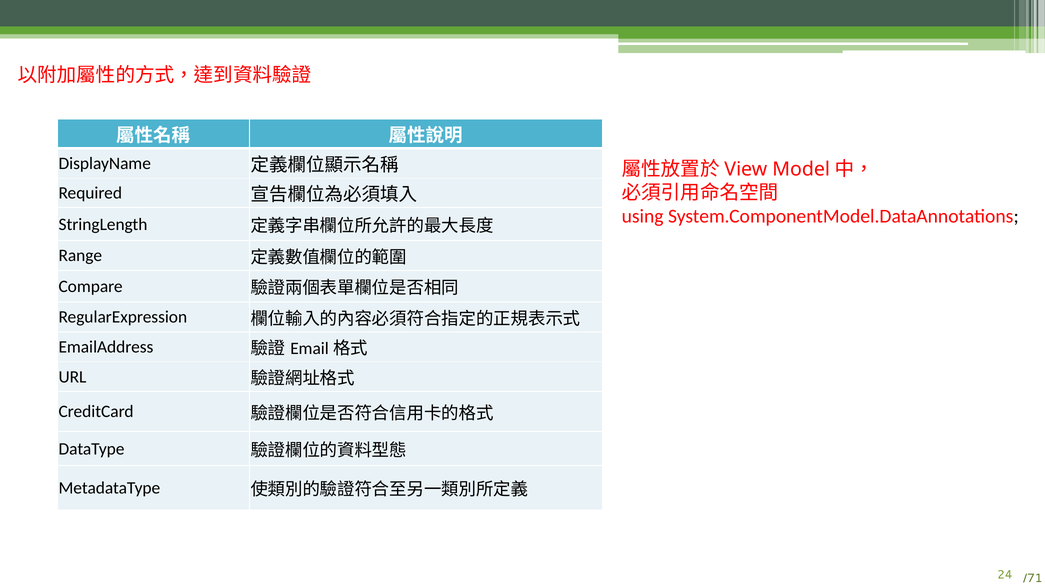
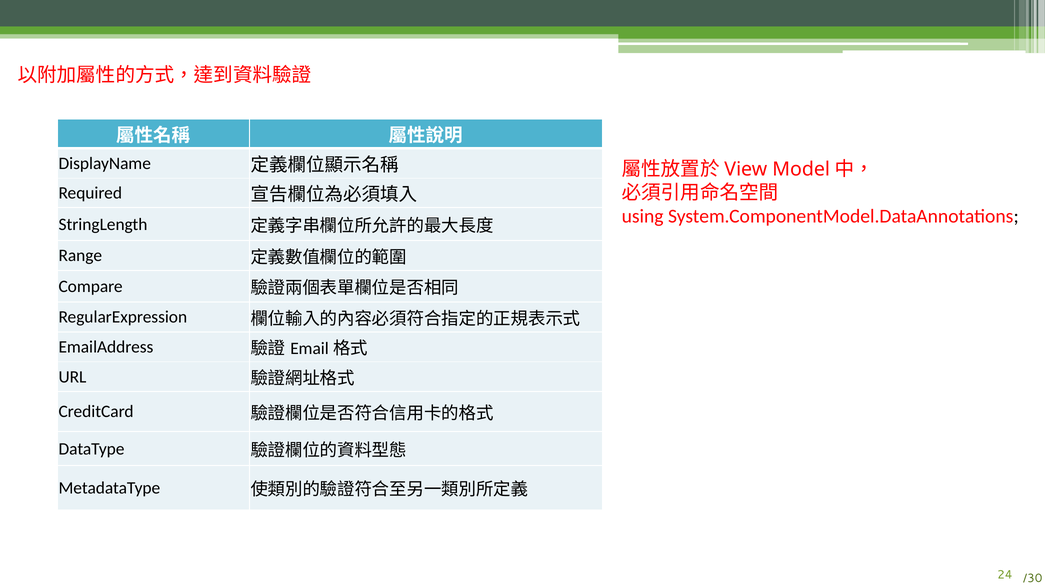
/71: /71 -> /30 (1033, 578)
